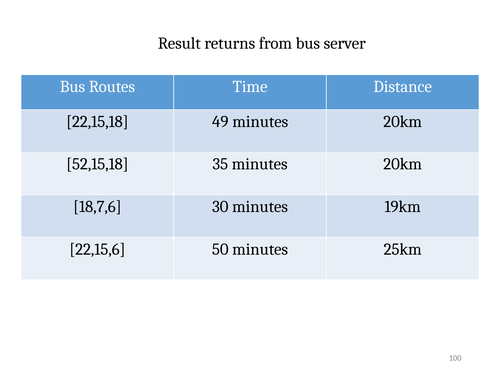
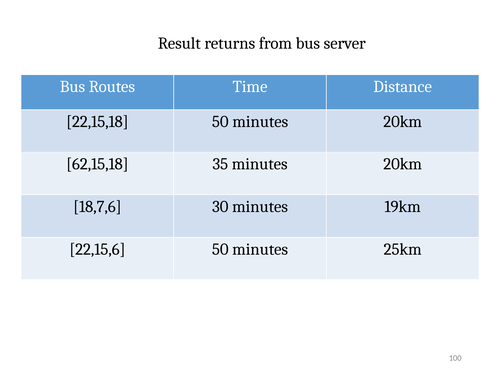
22,15,18 49: 49 -> 50 (220, 122)
52,15,18: 52,15,18 -> 62,15,18 (97, 164)
